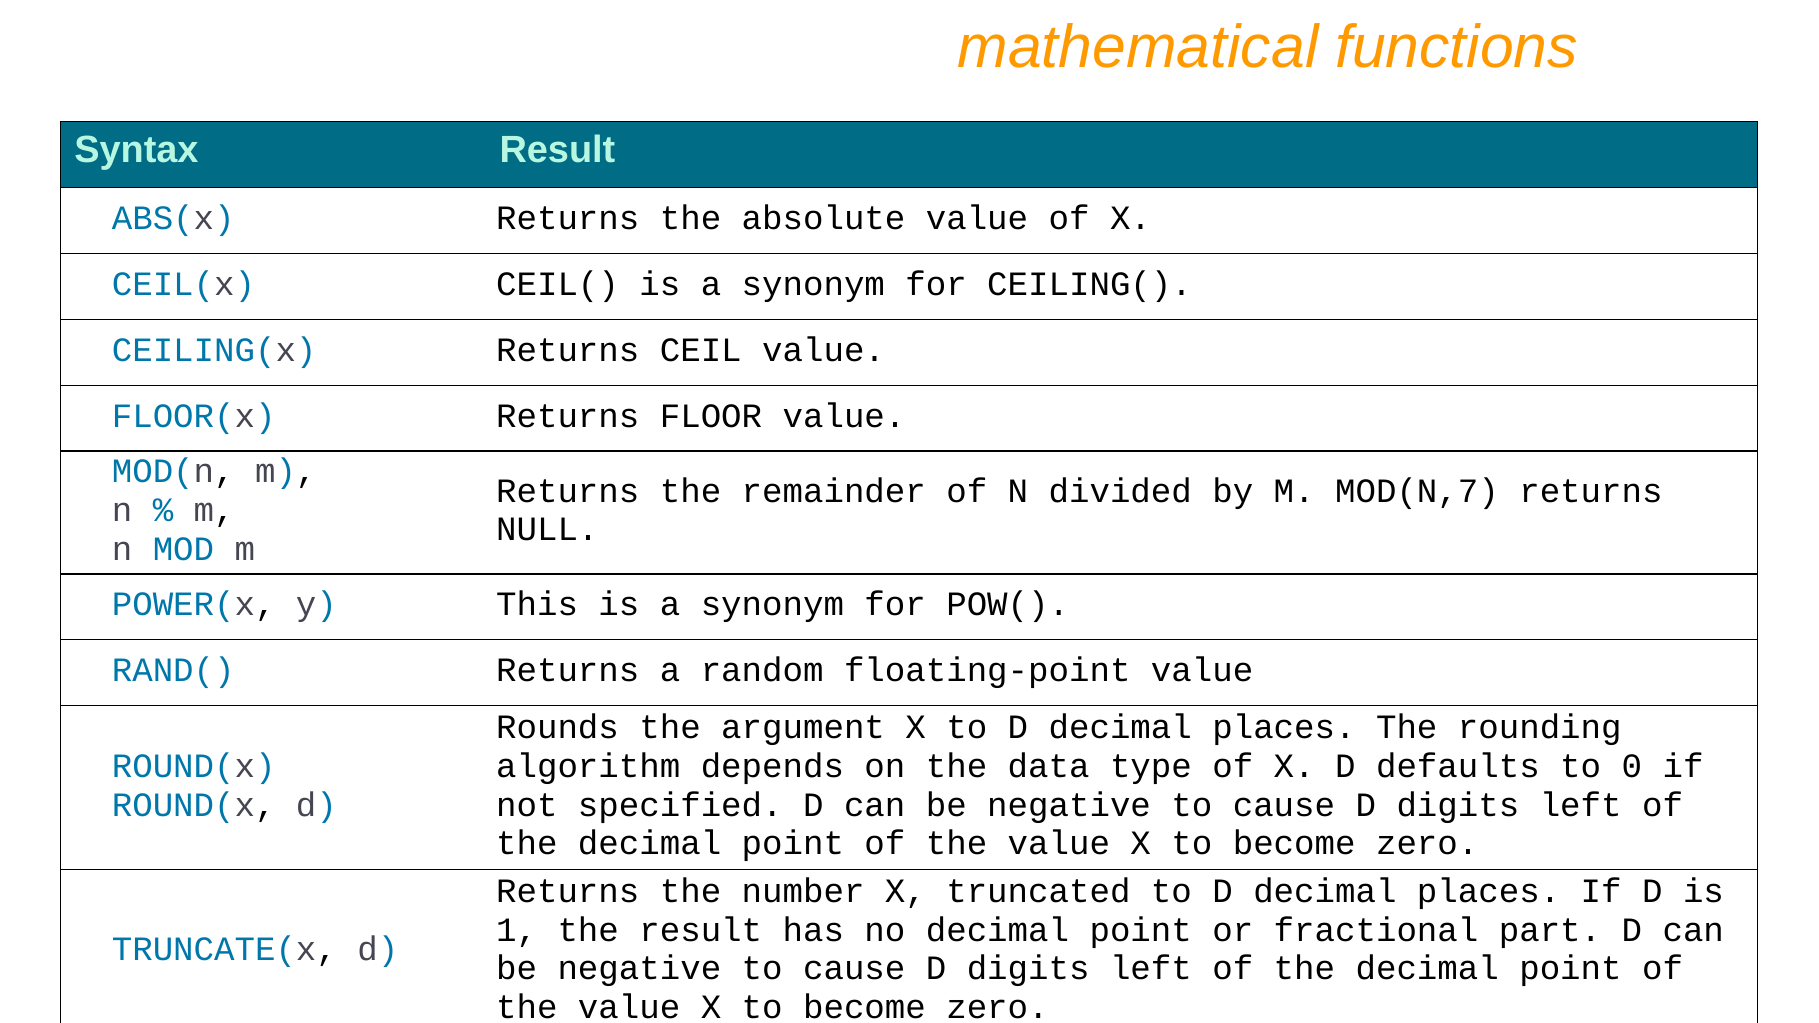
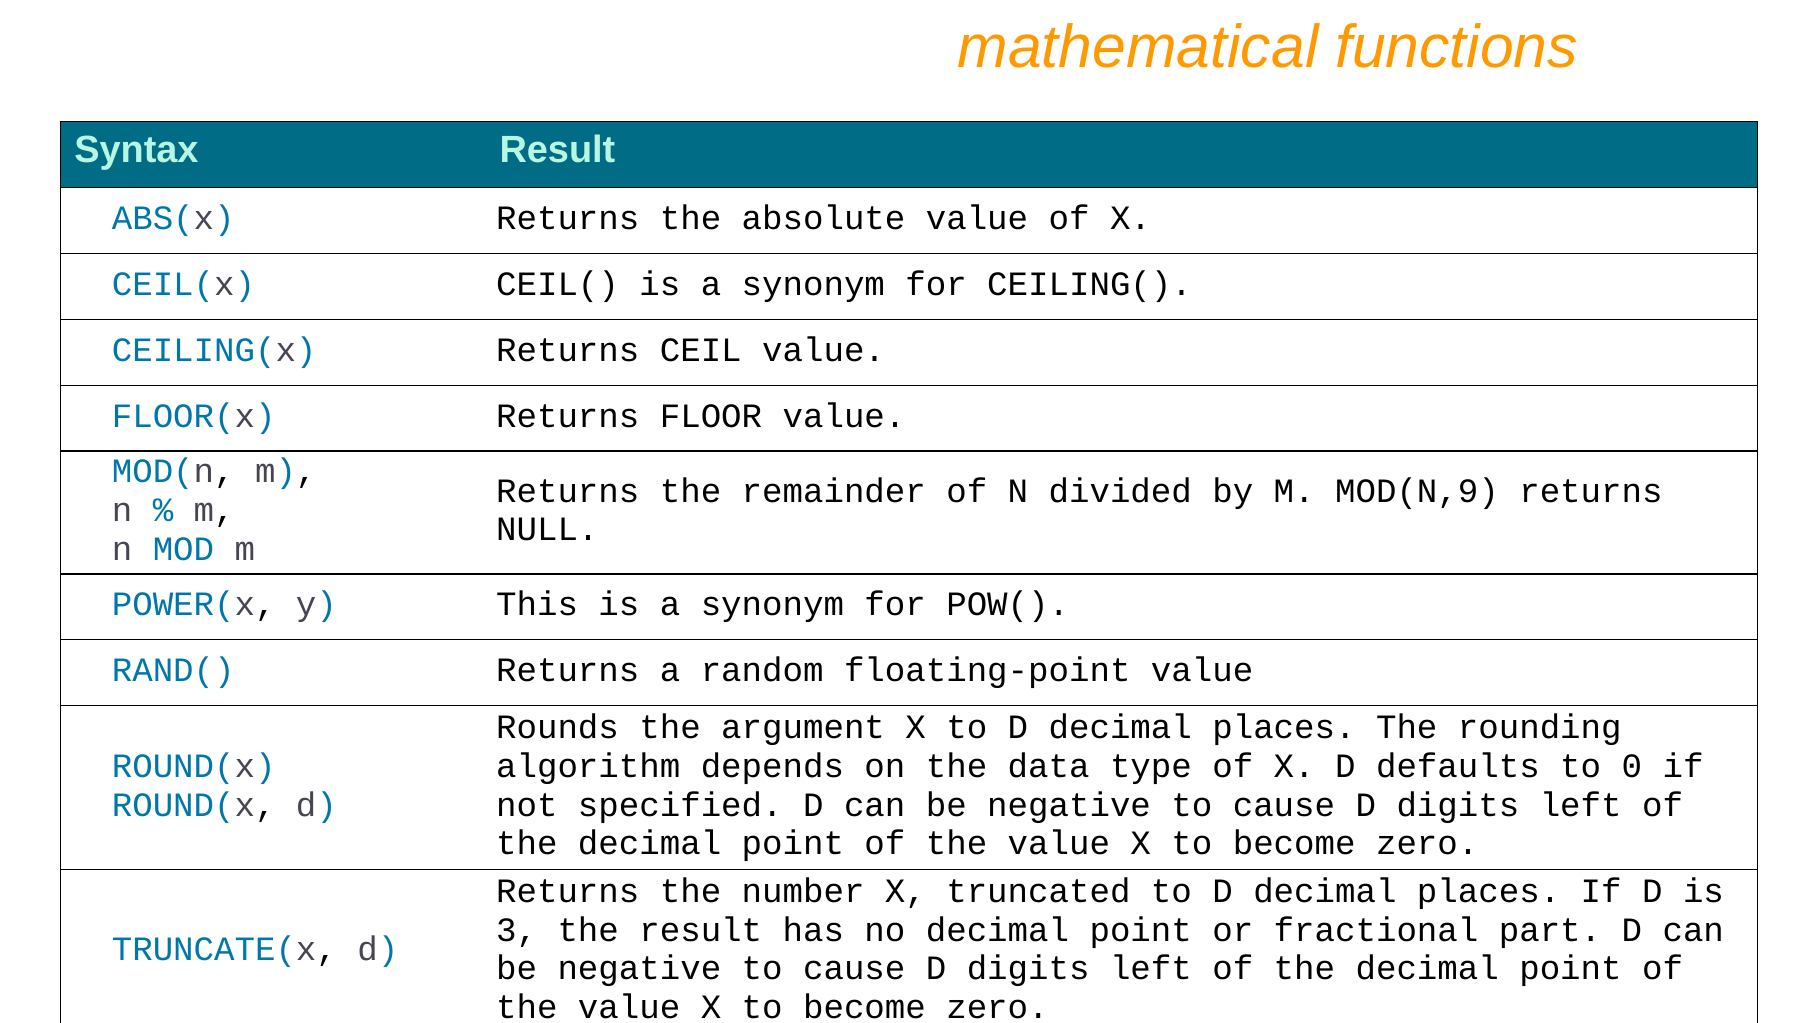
MOD(N,7: MOD(N,7 -> MOD(N,9 (1417, 491)
1: 1 -> 3 (517, 930)
